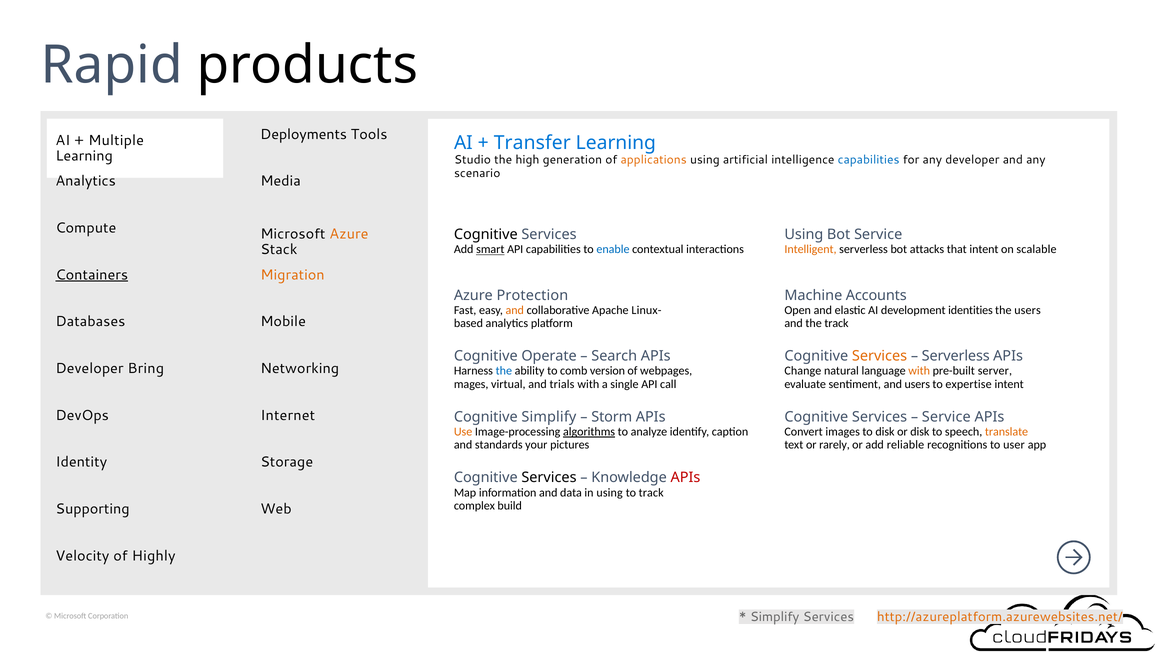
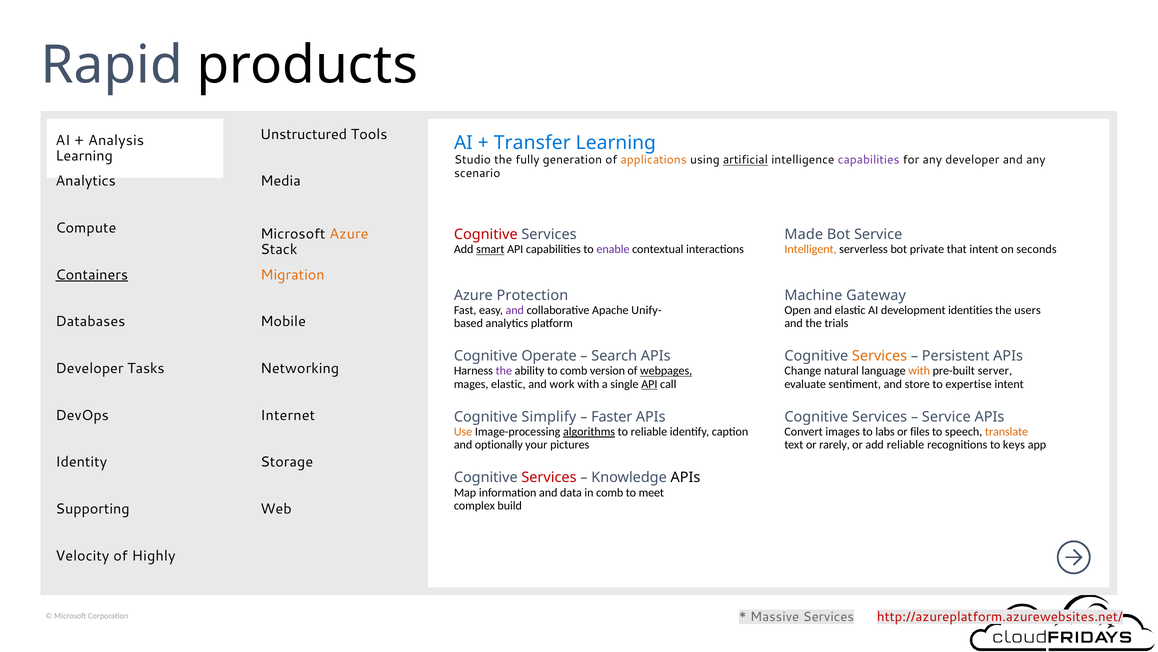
Deployments: Deployments -> Unstructured (304, 134)
Multiple: Multiple -> Analysis (116, 140)
high: high -> fully (528, 160)
artificial underline: none -> present (745, 160)
capabilities colour: blue -> purple (869, 160)
Cognitive colour: black -> red (486, 234)
Using: Using -> Made (804, 234)
enable colour: blue -> purple (613, 249)
attacks: attacks -> private (927, 249)
scalable: scalable -> seconds (1037, 249)
Accounts: Accounts -> Gateway (876, 295)
and colour: orange -> purple (515, 310)
Linux-: Linux- -> Unify- (646, 310)
the track: track -> trials (836, 323)
Serverless: Serverless -> Persistent (956, 356)
Bring: Bring -> Tasks (146, 368)
the colour: blue -> purple (504, 371)
webpages underline: none -> present (666, 371)
mages virtual: virtual -> elastic (508, 384)
trials: trials -> work (562, 384)
API underline: none -> present (649, 384)
and users: users -> store (917, 384)
Storm: Storm -> Faster (612, 417)
to analyze: analyze -> reliable (649, 431)
to disk: disk -> labs (885, 431)
or disk: disk -> files (920, 431)
standards: standards -> optionally (499, 445)
user: user -> keys (1014, 445)
Services colour: black -> red (549, 477)
APIs colour: red -> black (685, 477)
in using: using -> comb (610, 492)
to track: track -> meet (651, 492)
Simplify: Simplify -> Massive (775, 616)
http://azureplatform.azurewebsites.net/ colour: orange -> red (1000, 616)
